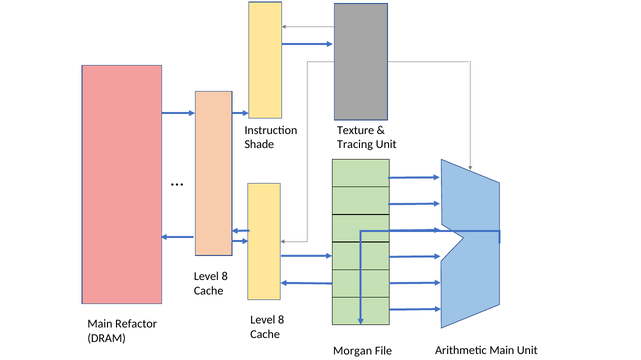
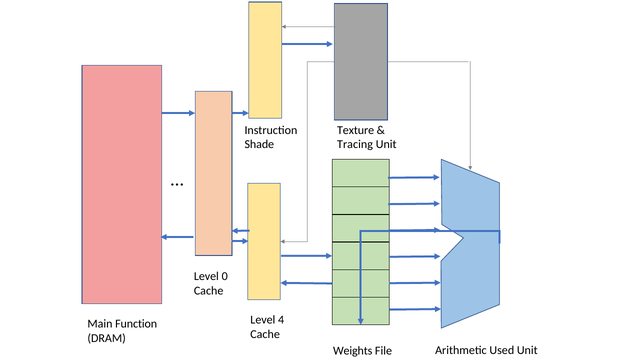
8: 8 -> 0 (225, 277)
8: 8 -> 4 (281, 320)
Refactor: Refactor -> Function (136, 324)
Morgan: Morgan -> Weights (353, 352)
Arithmetic Main: Main -> Used (502, 351)
